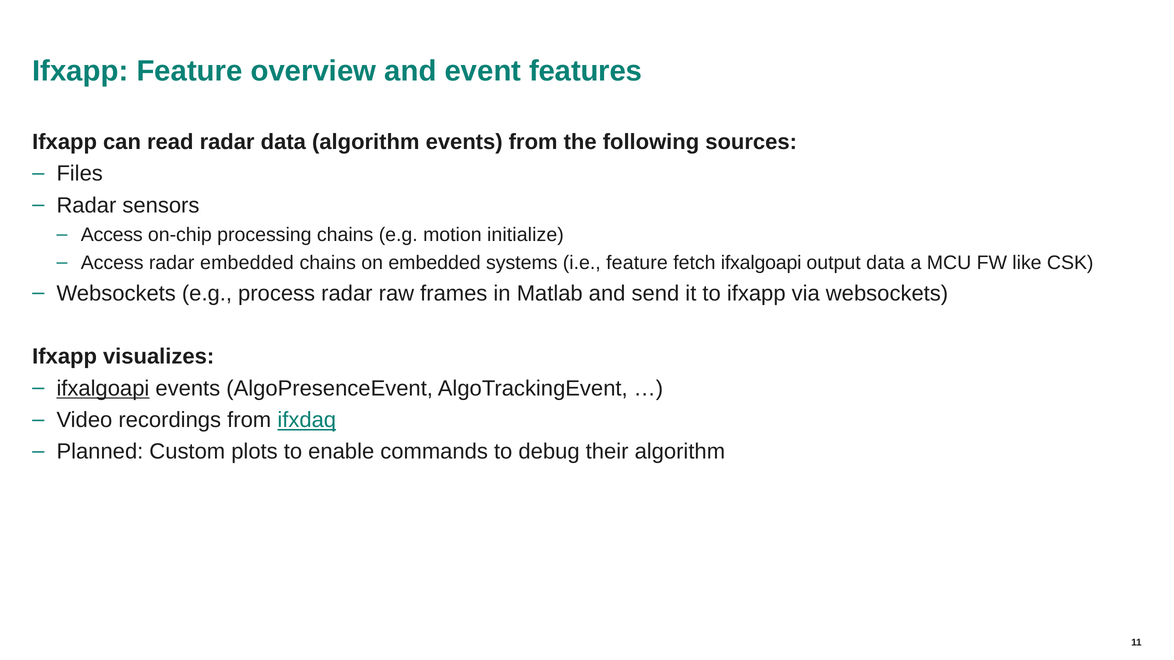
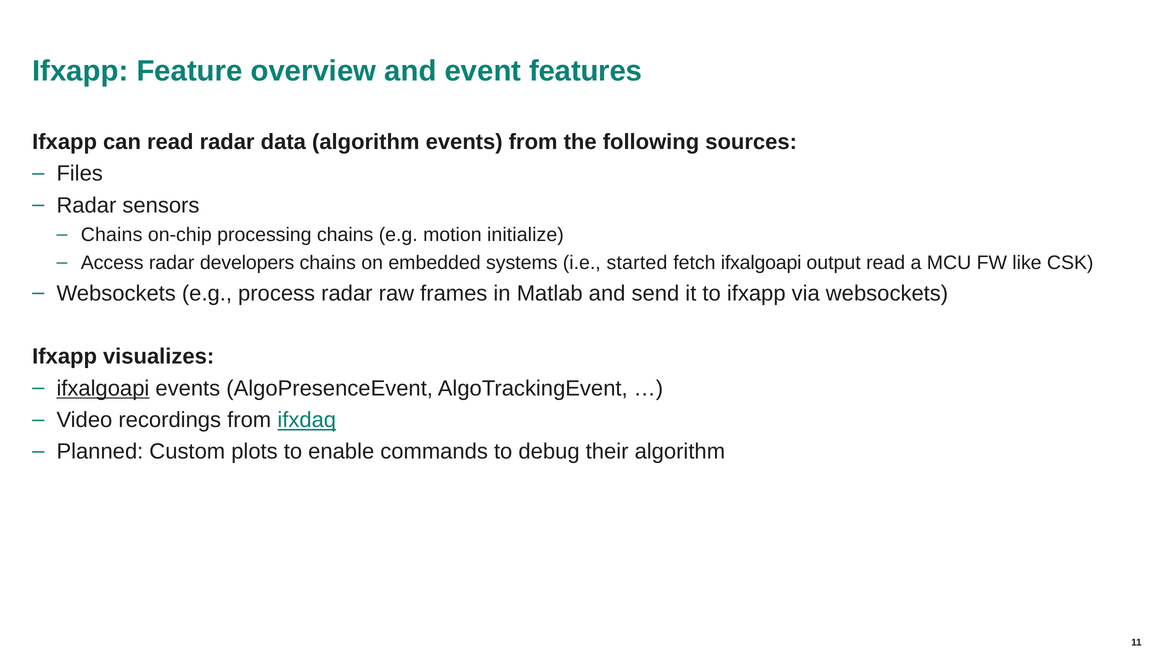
Access: Access -> Chains (112, 235)
radar embedded: embedded -> developers (247, 263)
i.e feature: feature -> started (637, 263)
output data: data -> read (886, 263)
